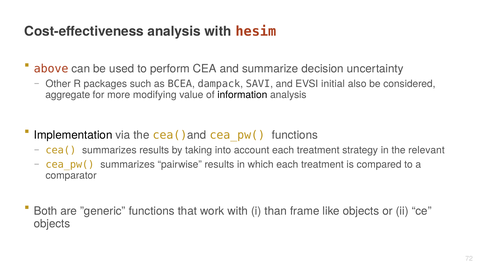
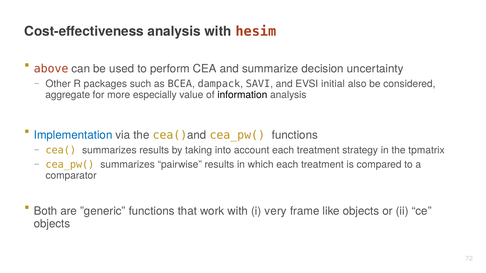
modifying: modifying -> especially (155, 95)
Implementation colour: black -> blue (73, 135)
relevant: relevant -> tpmatrix (426, 150)
than: than -> very (276, 211)
